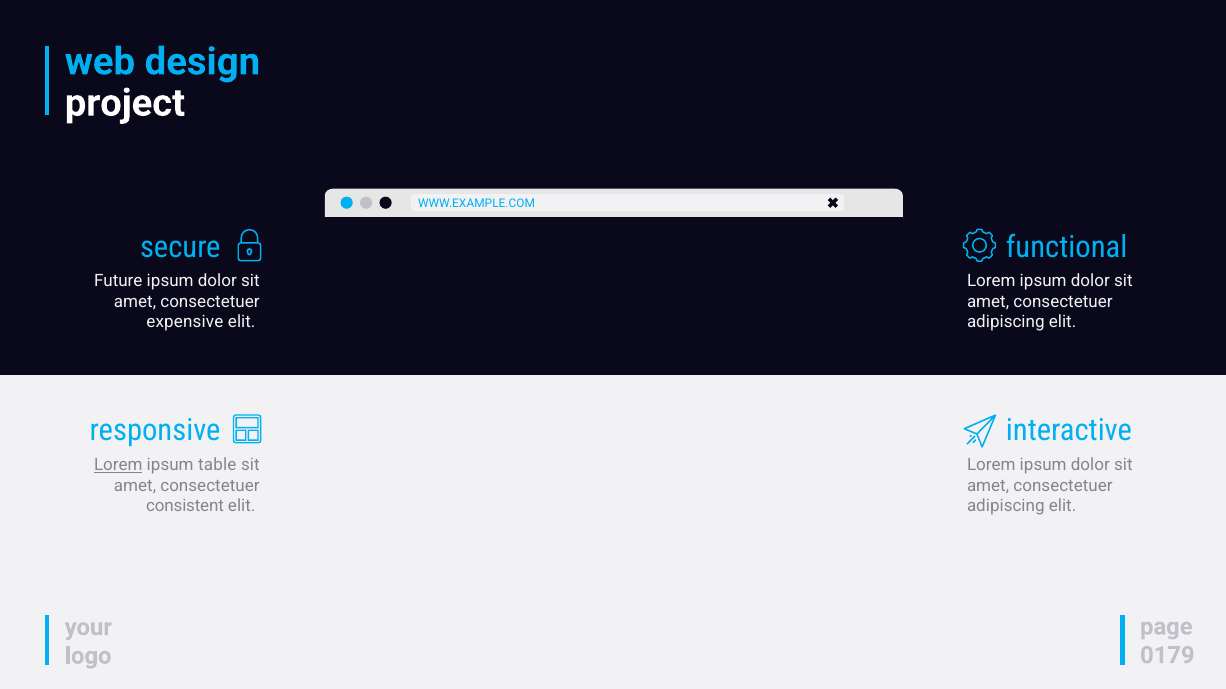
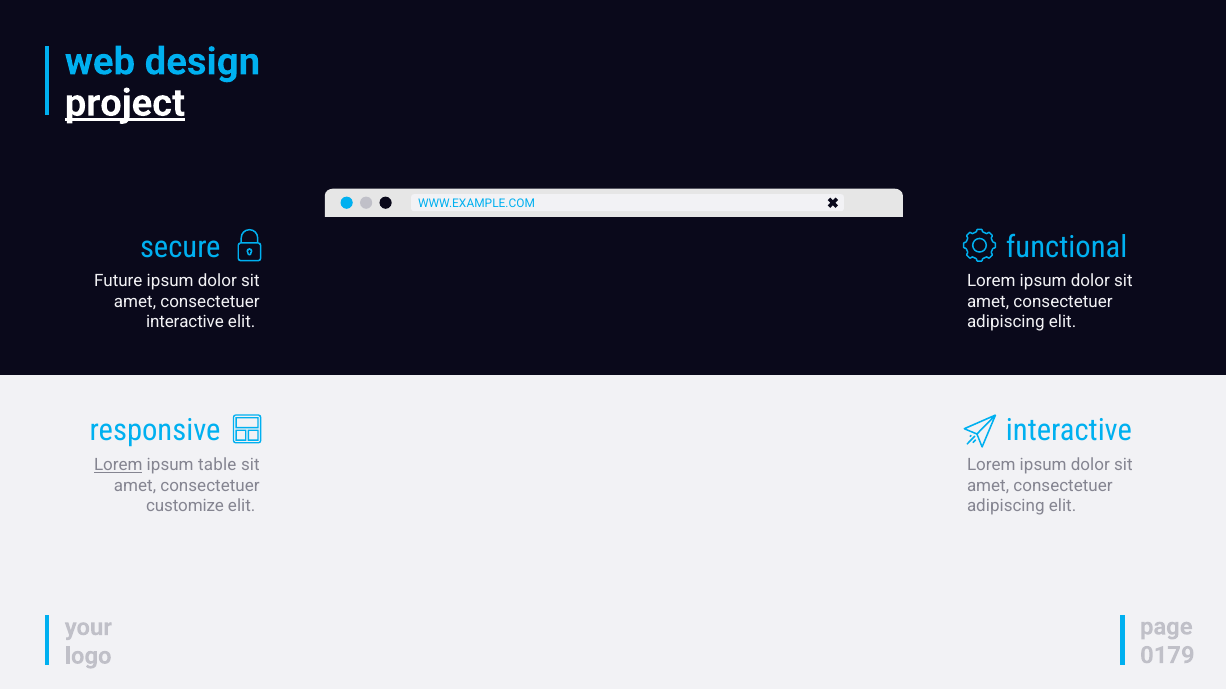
project underline: none -> present (125, 103)
expensive: expensive -> interactive (185, 322)
consistent: consistent -> customize (185, 506)
